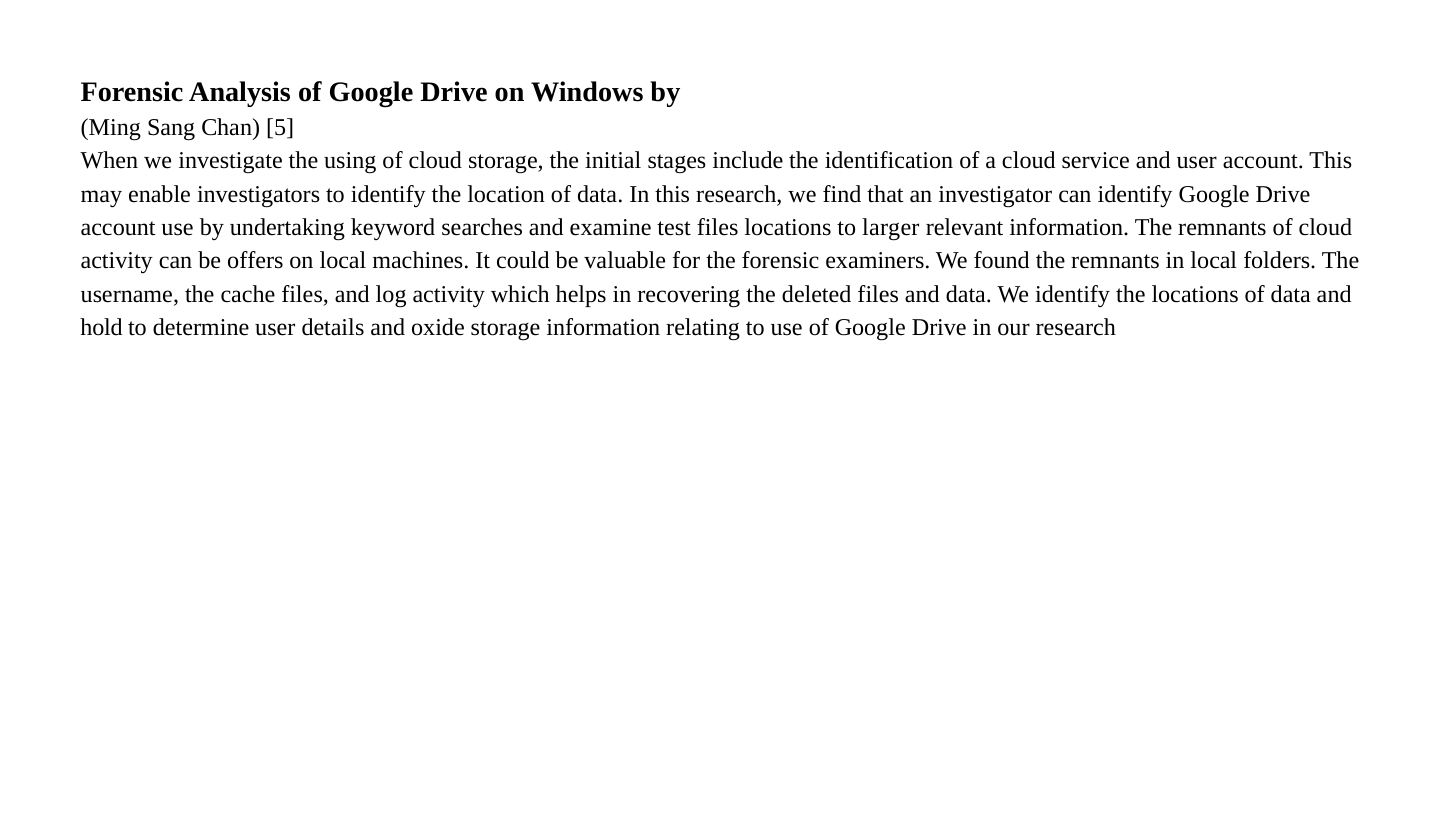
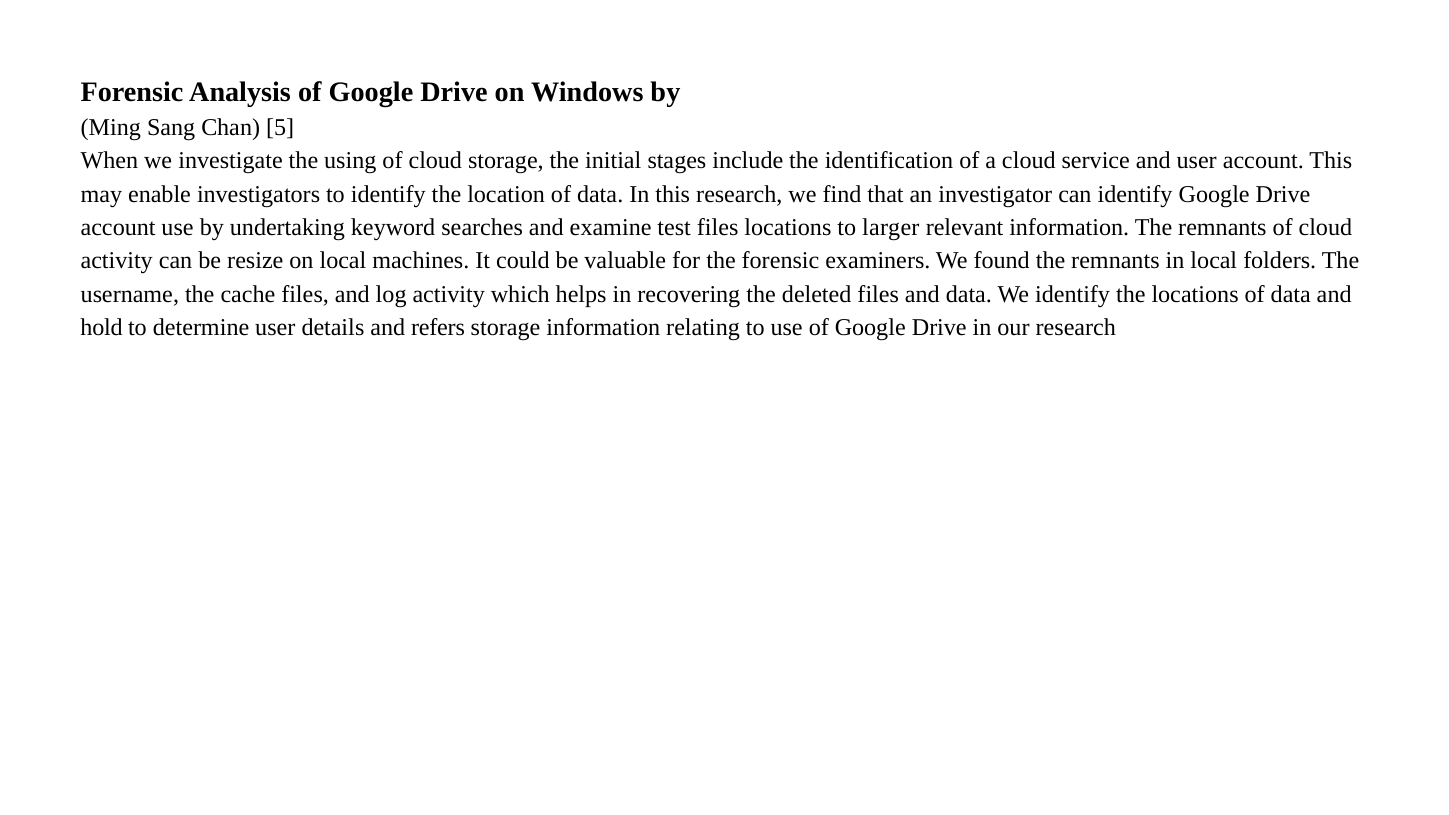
offers: offers -> resize (255, 261)
oxide: oxide -> refers (438, 328)
